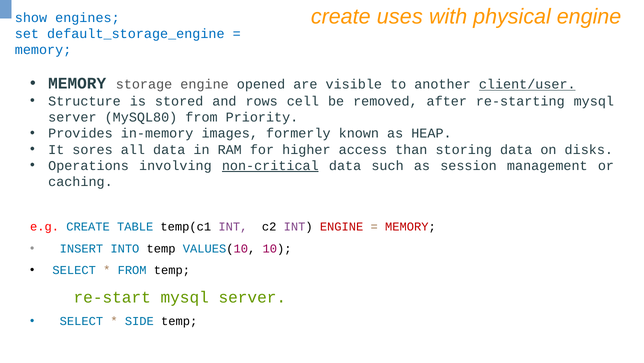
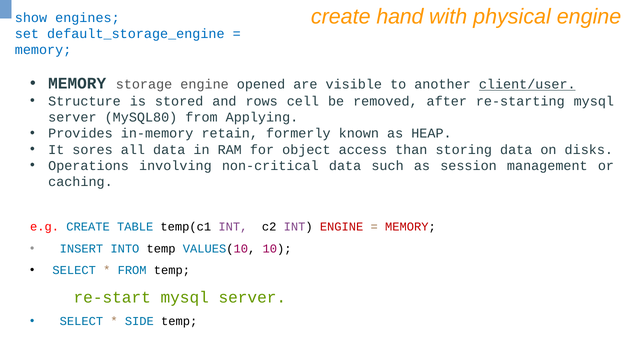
uses: uses -> hand (400, 17)
Priority: Priority -> Applying (262, 117)
images: images -> retain (230, 133)
higher: higher -> object (306, 149)
non-critical underline: present -> none (270, 165)
